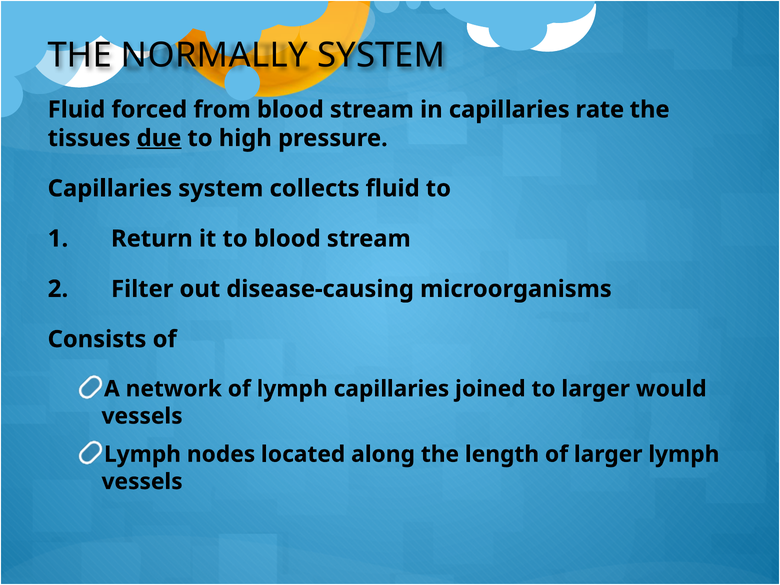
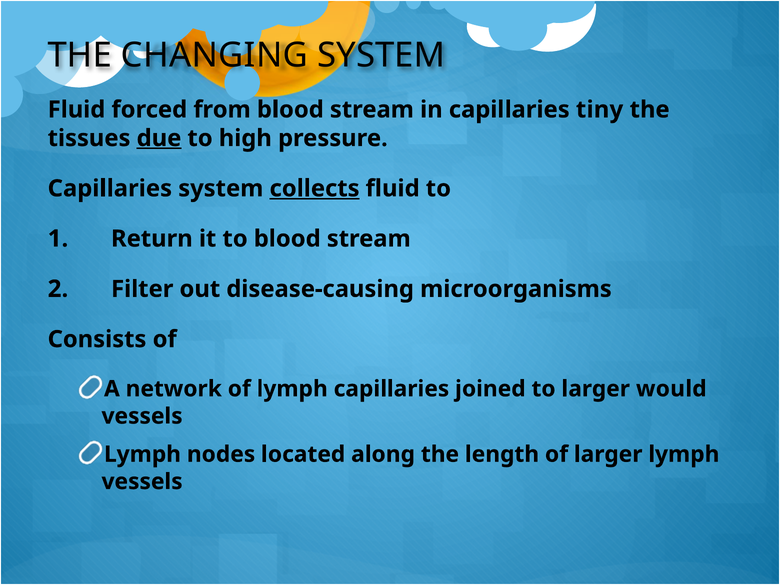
NORMALLY: NORMALLY -> CHANGING (214, 55)
rate: rate -> tiny (600, 110)
collects underline: none -> present (315, 188)
